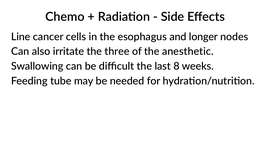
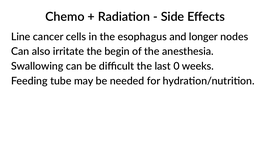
three: three -> begin (117, 52)
anesthetic: anesthetic -> anesthesia (188, 52)
8: 8 -> 0 (176, 66)
